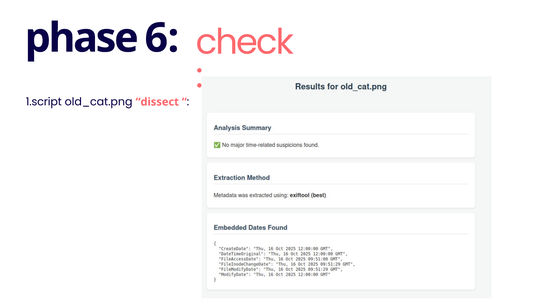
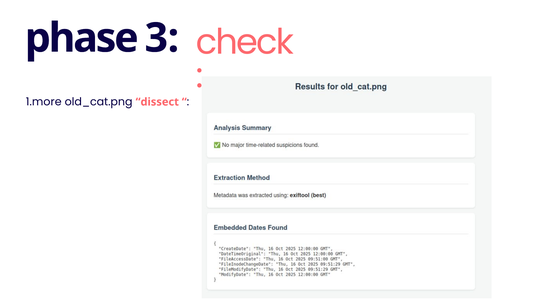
6: 6 -> 3 (162, 38)
1.script: 1.script -> 1.more (44, 102)
